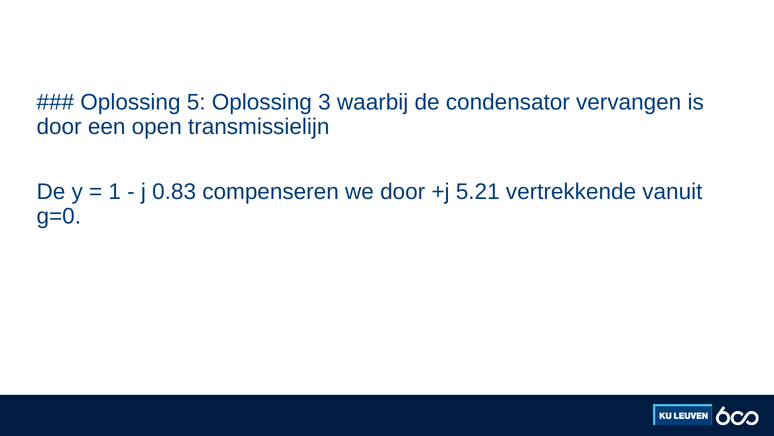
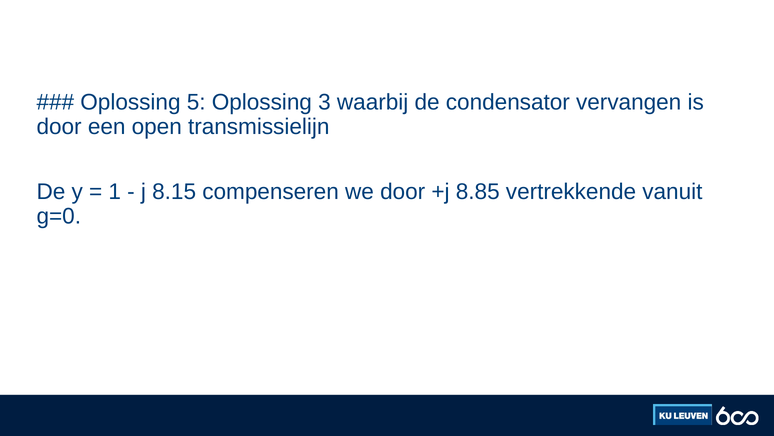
0.83: 0.83 -> 8.15 (174, 192)
5.21: 5.21 -> 8.85 (478, 192)
